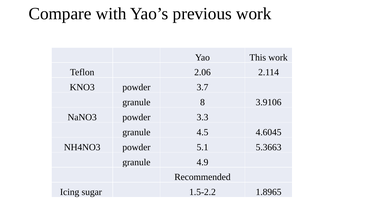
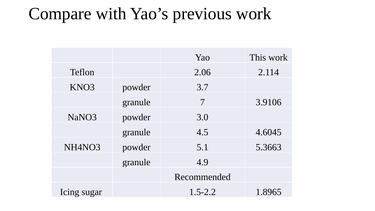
8: 8 -> 7 (203, 102)
3.3: 3.3 -> 3.0 (203, 117)
